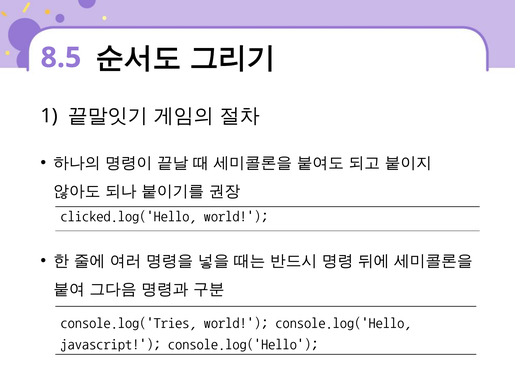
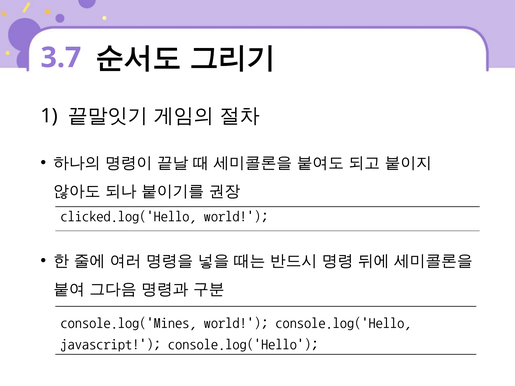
8.5: 8.5 -> 3.7 (61, 58)
console.log('Tries: console.log('Tries -> console.log('Mines (129, 323)
